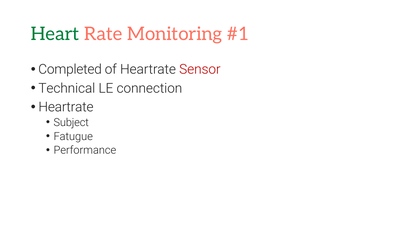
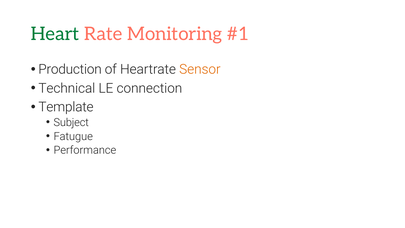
Completed: Completed -> Production (70, 69)
Sensor colour: red -> orange (200, 69)
Heartrate: Heartrate -> Template (66, 107)
